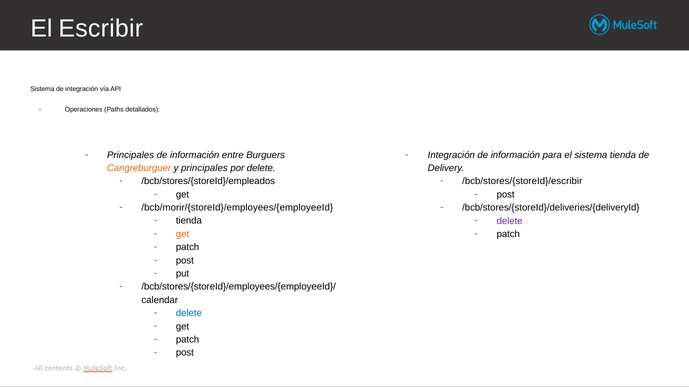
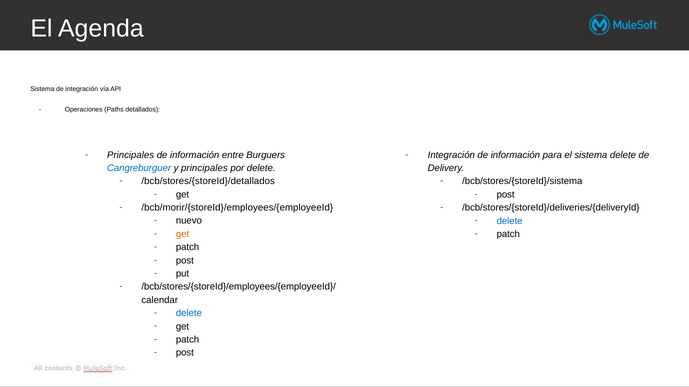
Escribir: Escribir -> Agenda (101, 29)
sistema tienda: tienda -> delete (623, 155)
Cangreburguer colour: orange -> blue (139, 168)
/bcb/stores/{storeId}/empleados: /bcb/stores/{storeId}/empleados -> /bcb/stores/{storeId}/detallados (208, 182)
/bcb/stores/{storeId}/escribir: /bcb/stores/{storeId}/escribir -> /bcb/stores/{storeId}/sistema (522, 182)
tienda: tienda -> nuevo (189, 221)
delete colour: purple -> blue (510, 221)
